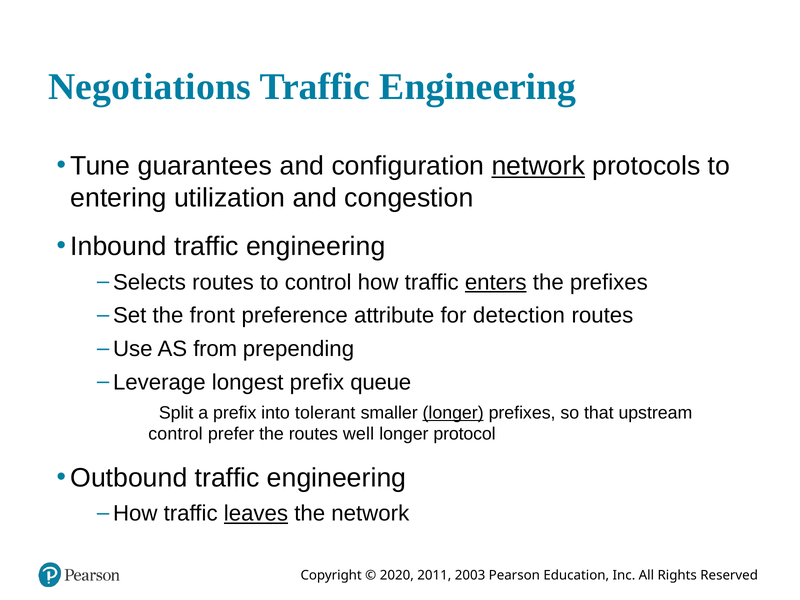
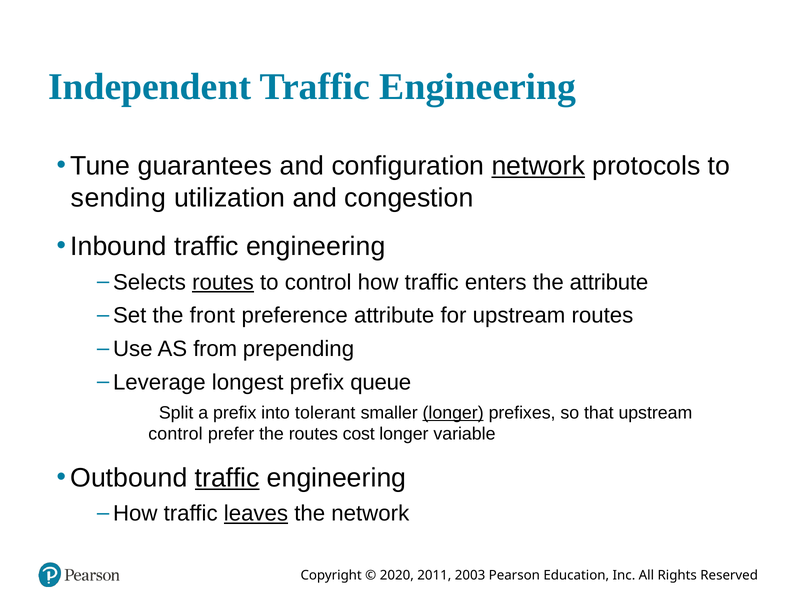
Negotiations: Negotiations -> Independent (150, 87)
entering: entering -> sending (118, 198)
routes underline: none -> present (223, 282)
enters underline: present -> none (496, 282)
the prefixes: prefixes -> attribute (609, 282)
for detection: detection -> upstream (519, 316)
well: well -> cost (359, 434)
protocol: protocol -> variable (464, 434)
traffic underline: none -> present (227, 478)
